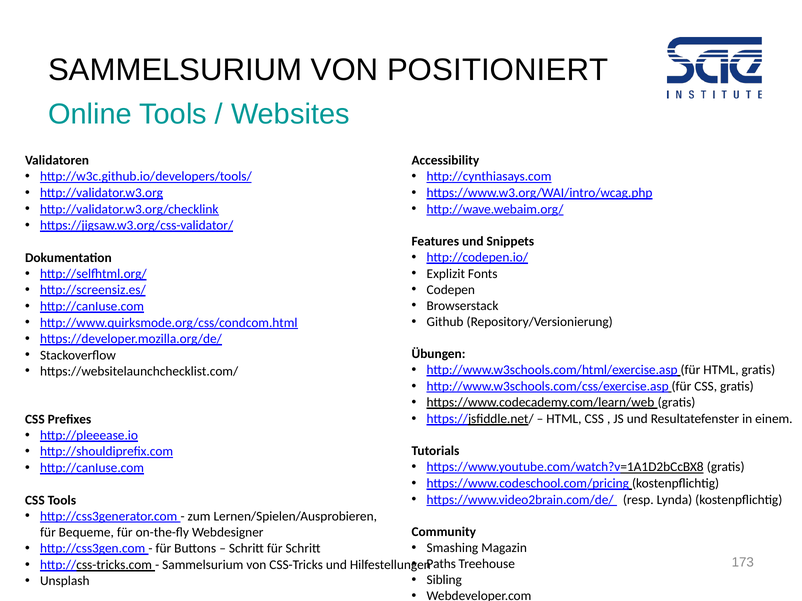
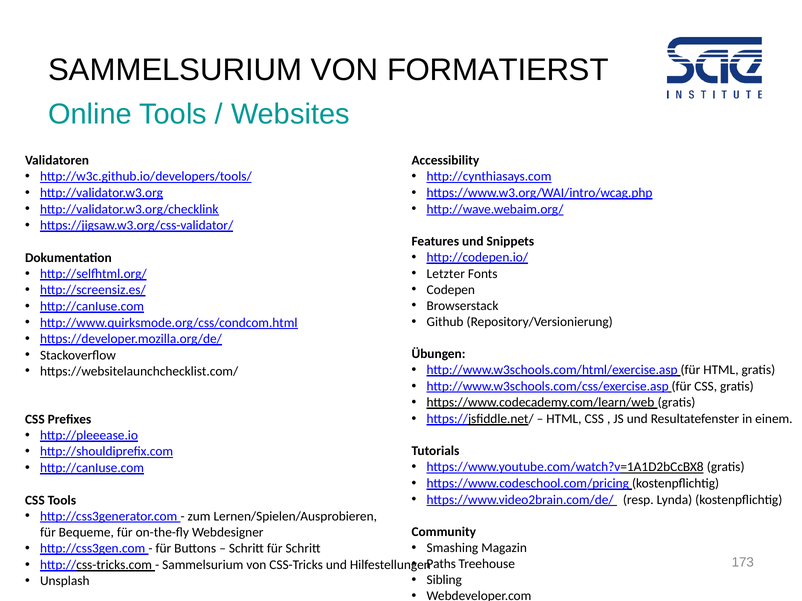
POSITIONIERT: POSITIONIERT -> FORMATIERST (498, 70)
Explizit: Explizit -> Letzter (446, 274)
